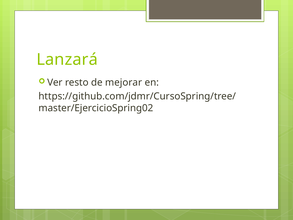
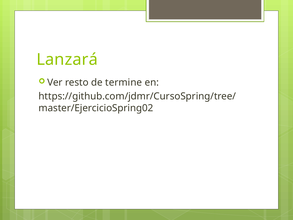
mejorar: mejorar -> termine (124, 82)
